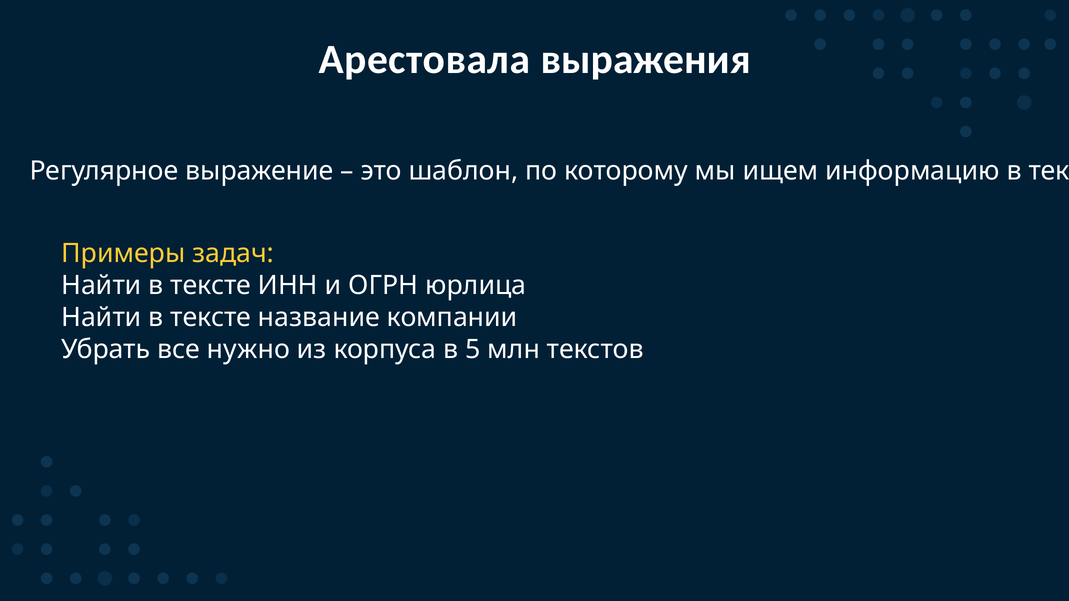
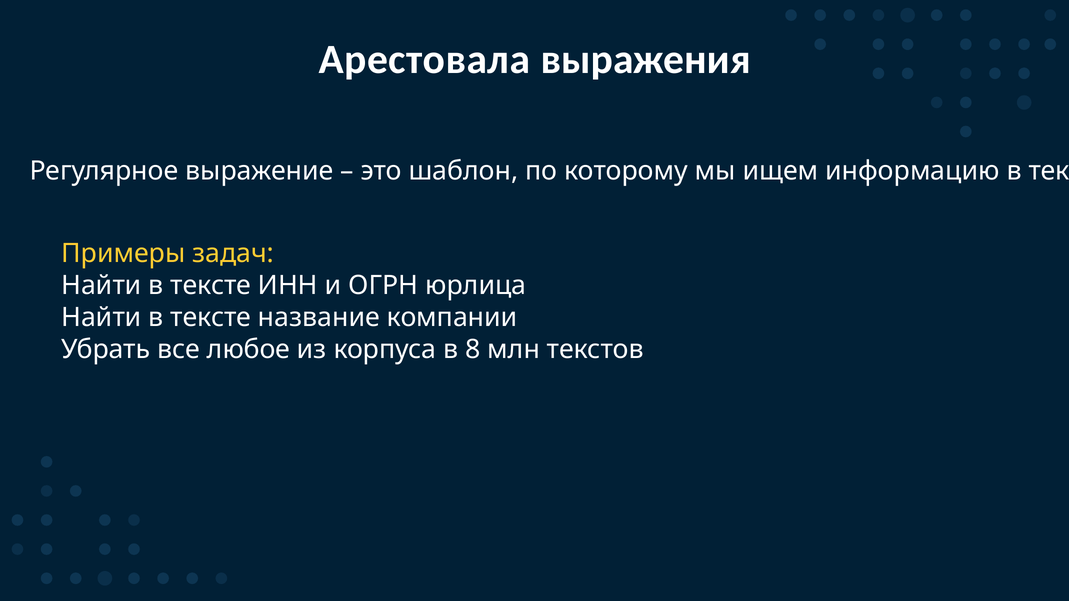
нужно: нужно -> любое (249, 350)
5: 5 -> 8 (473, 350)
